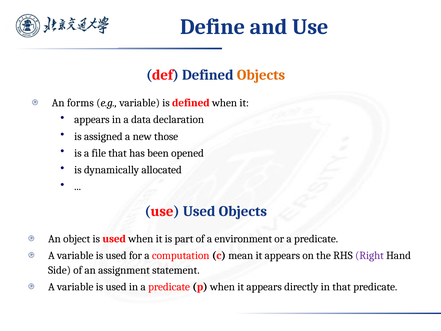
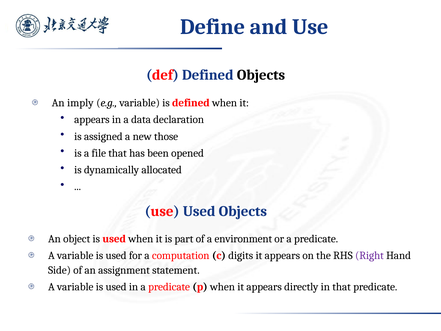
Objects colour: orange -> black (261, 75)
forms: forms -> imply (80, 103)
mean: mean -> digits (241, 255)
